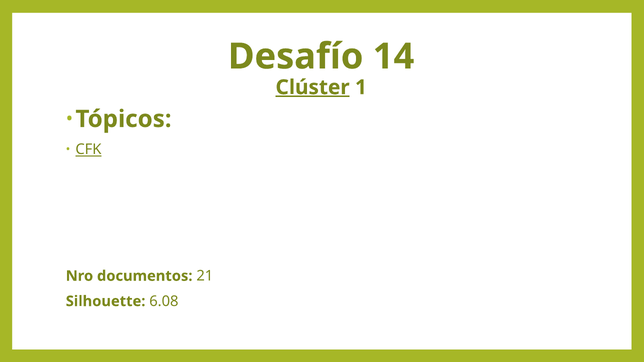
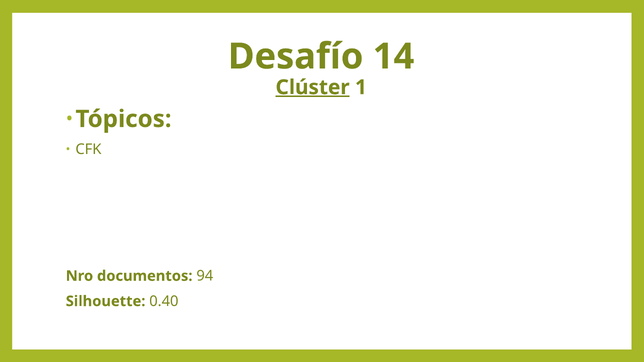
CFK underline: present -> none (88, 150)
21: 21 -> 94 (205, 276)
6.08: 6.08 -> 0.40 (164, 301)
